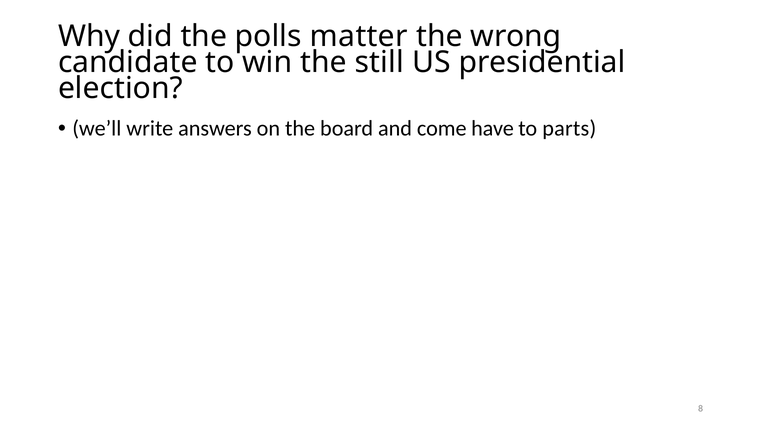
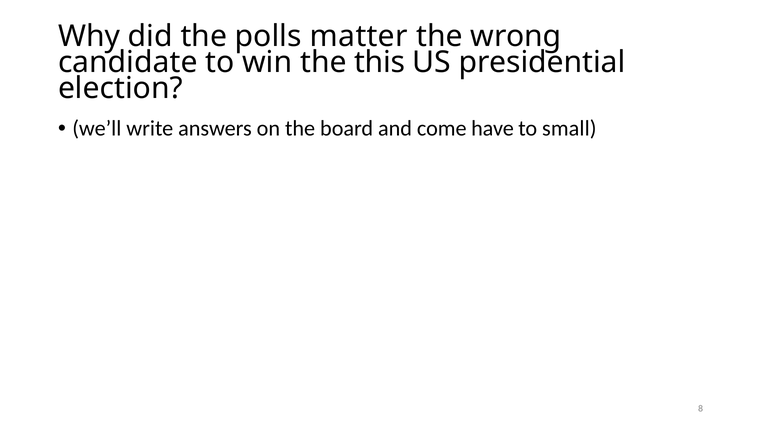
still: still -> this (380, 63)
parts: parts -> small (569, 129)
